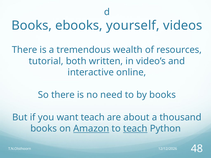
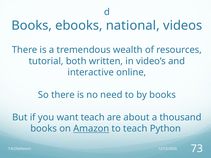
yourself: yourself -> national (133, 26)
teach underline: present -> none (135, 129)
48: 48 -> 73 (197, 149)
